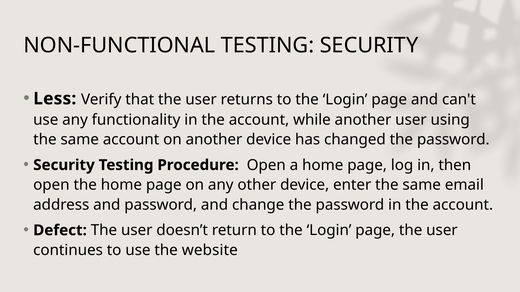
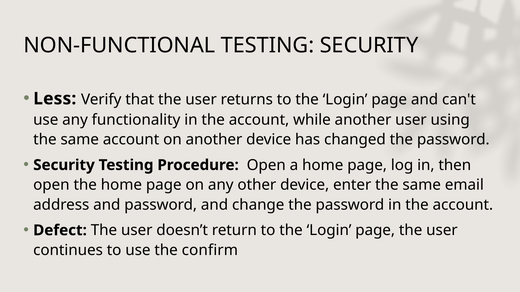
website: website -> confirm (210, 251)
